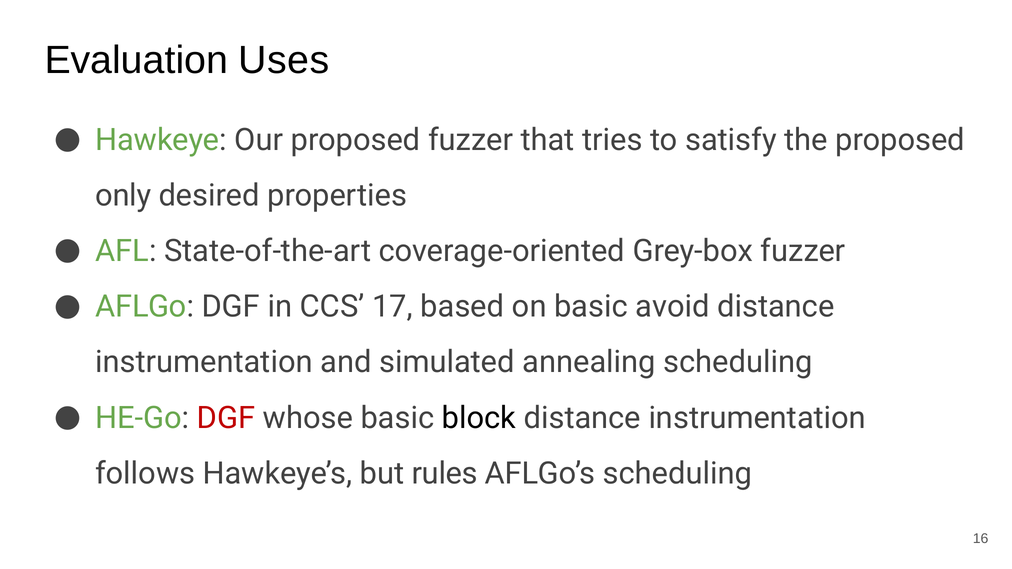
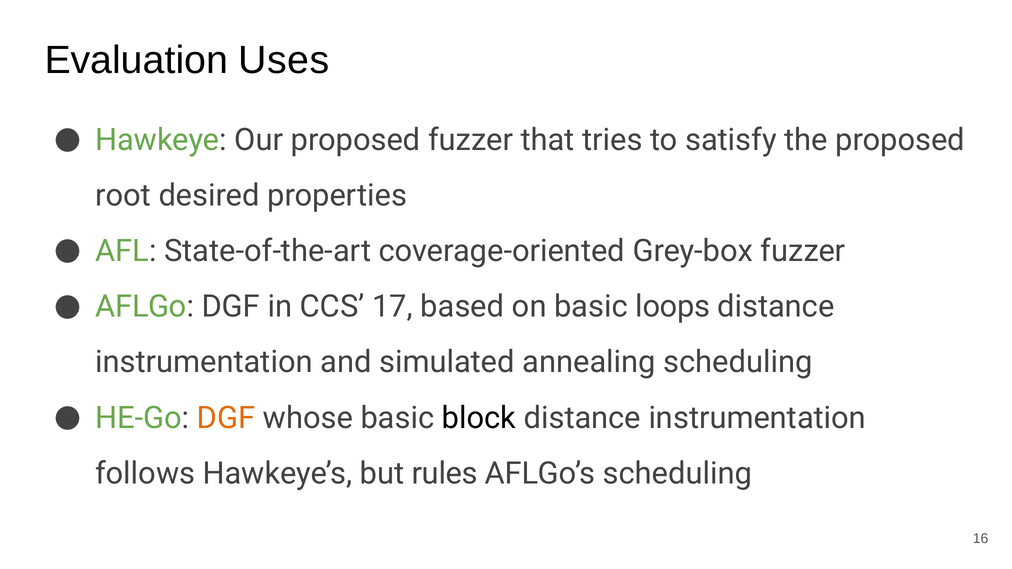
only: only -> root (123, 196)
avoid: avoid -> loops (673, 307)
DGF colour: red -> orange (226, 418)
